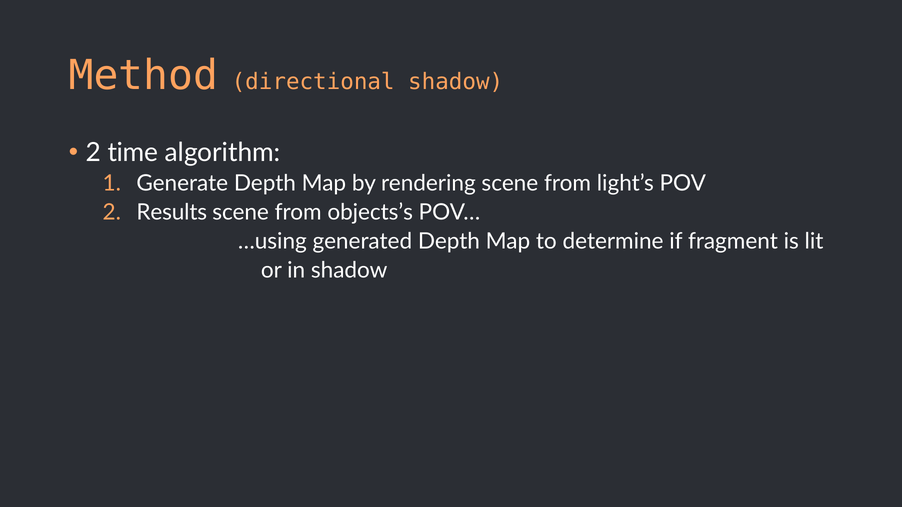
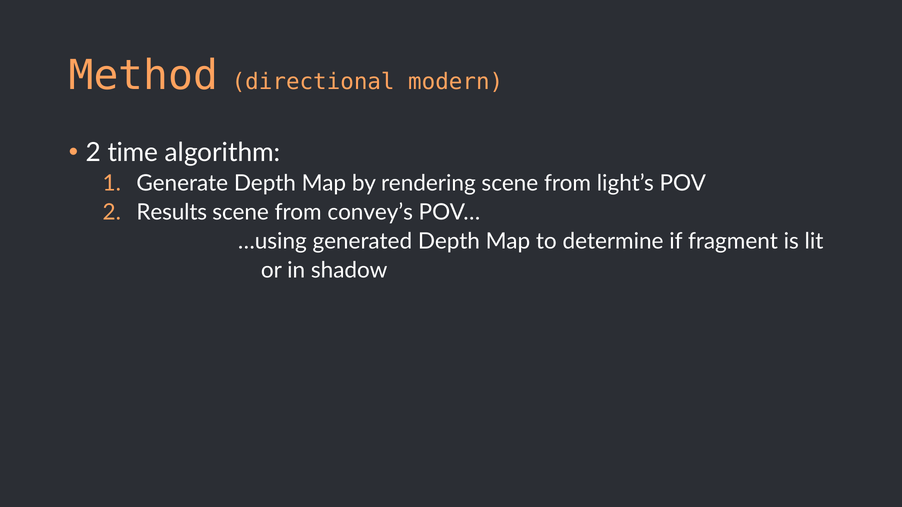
directional shadow: shadow -> modern (456, 82)
objects’s: objects’s -> convey’s (370, 213)
